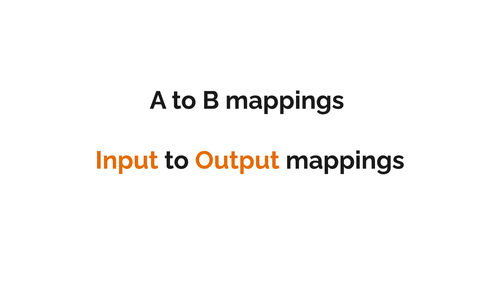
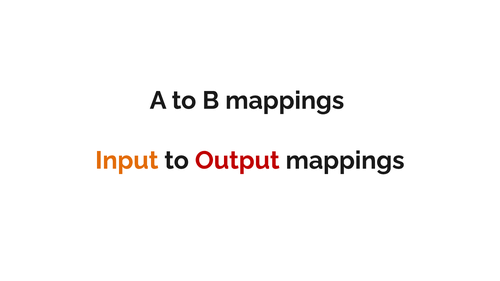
Output colour: orange -> red (237, 161)
